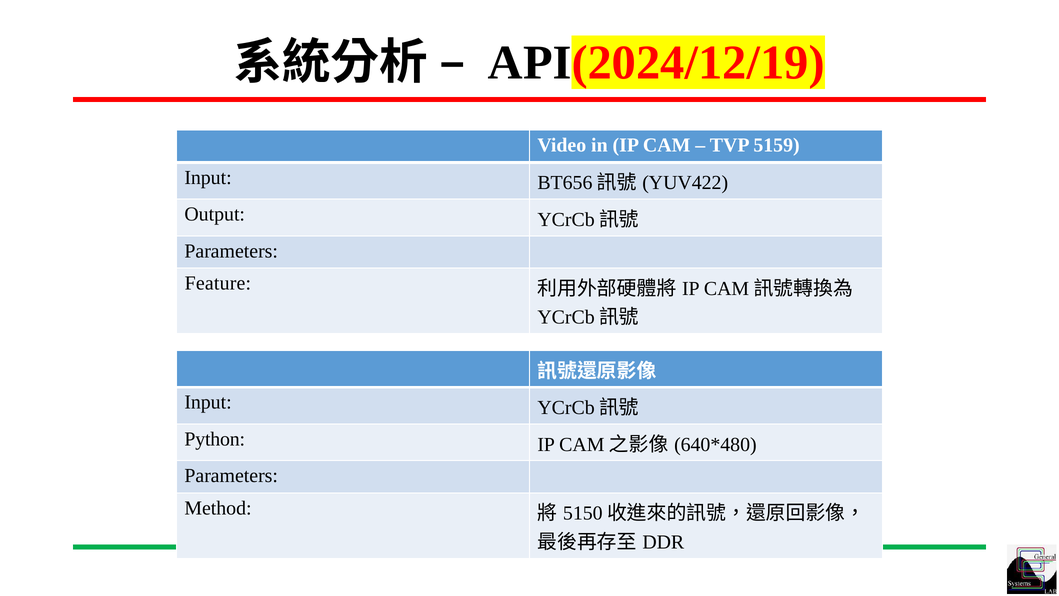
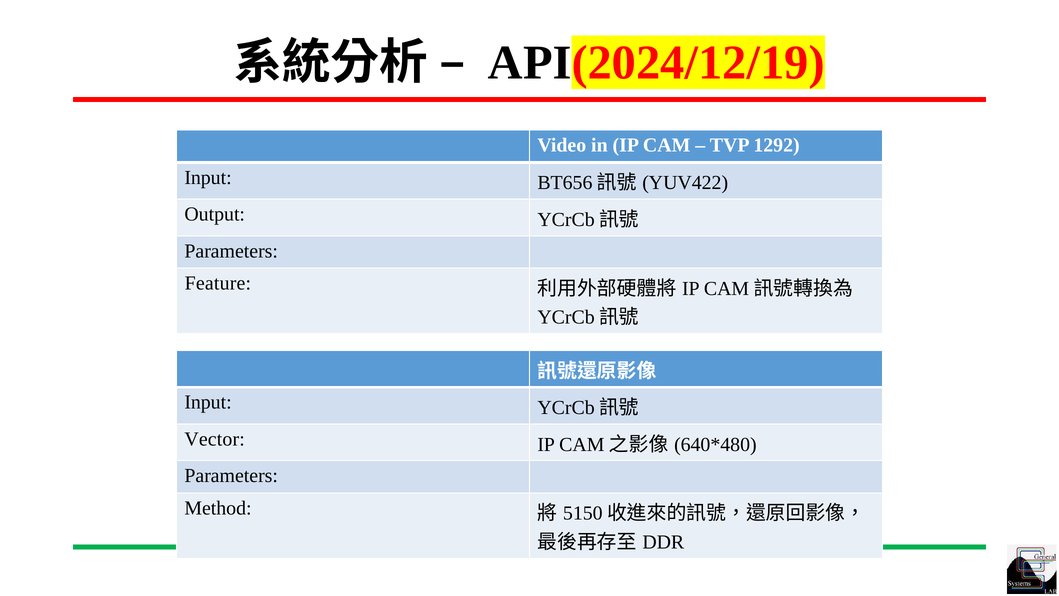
5159: 5159 -> 1292 (777, 145)
Python: Python -> Vector (215, 439)
